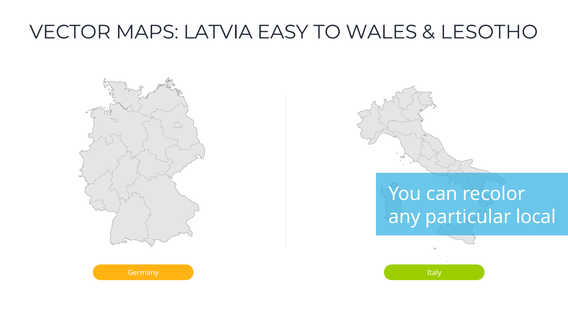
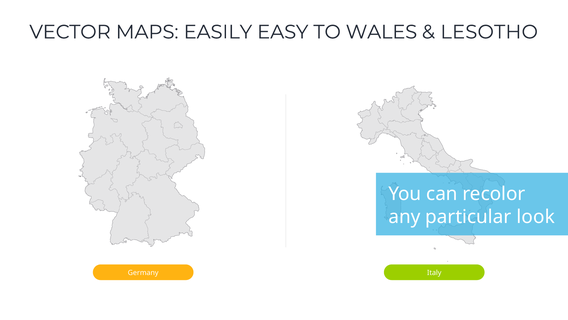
LATVIA: LATVIA -> EASILY (218, 32)
local: local -> look (536, 216)
